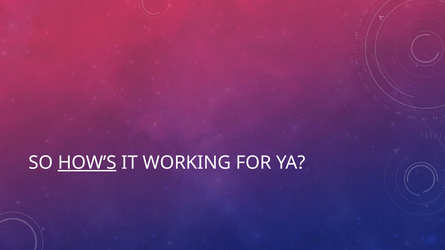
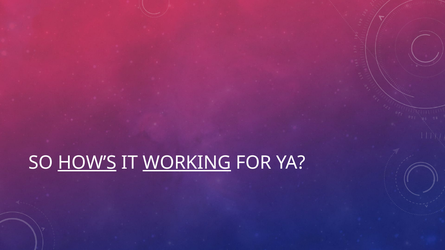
WORKING underline: none -> present (187, 163)
